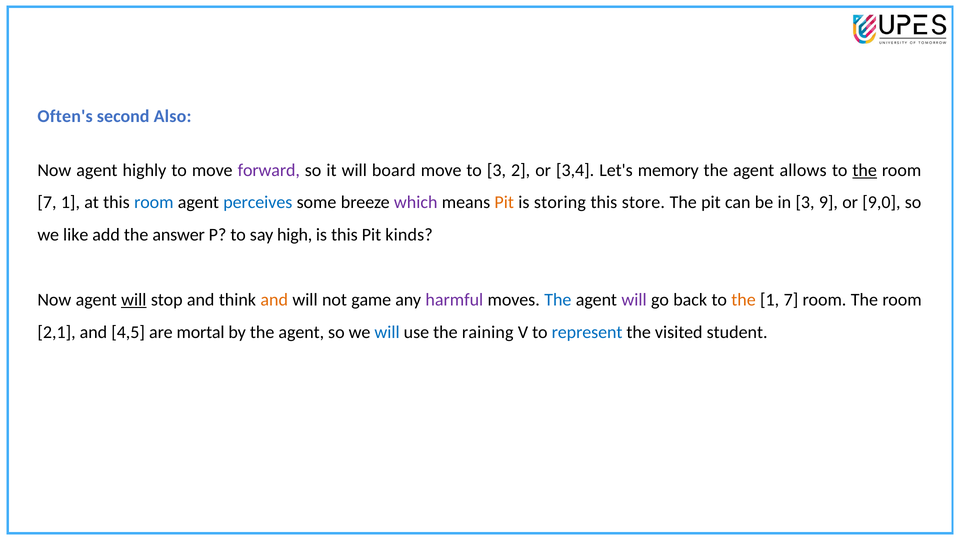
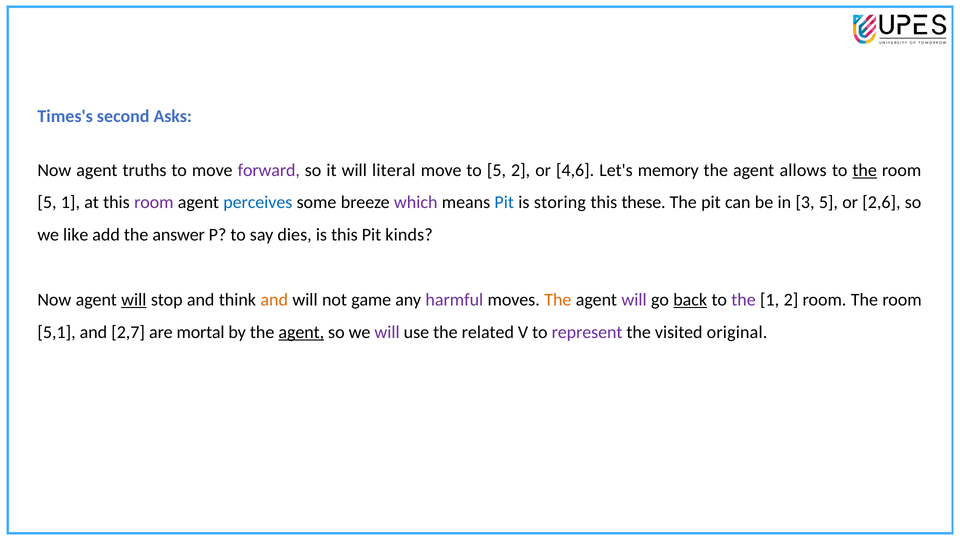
Often's: Often's -> Times's (65, 116)
Also: Also -> Asks (173, 116)
highly: highly -> truths (144, 170)
board: board -> literal (394, 170)
to 3: 3 -> 5 (496, 170)
3,4: 3,4 -> 4,6 (575, 170)
7: 7 -> 5 (47, 203)
room colour: blue -> purple (154, 203)
Pit colour: orange -> blue (504, 203)
store: store -> these (644, 203)
3 9: 9 -> 5 (828, 203)
9,0: 9,0 -> 2,6 (881, 203)
high: high -> dies (295, 235)
The colour: blue -> orange (558, 300)
back underline: none -> present (690, 300)
the colour: orange -> purple (744, 300)
1 7: 7 -> 2 (791, 300)
2,1: 2,1 -> 5,1 (57, 332)
4,5: 4,5 -> 2,7 (128, 332)
agent underline: none -> present (301, 332)
will colour: blue -> purple (387, 332)
raining: raining -> related (488, 332)
represent colour: blue -> purple (587, 332)
student: student -> original (737, 332)
